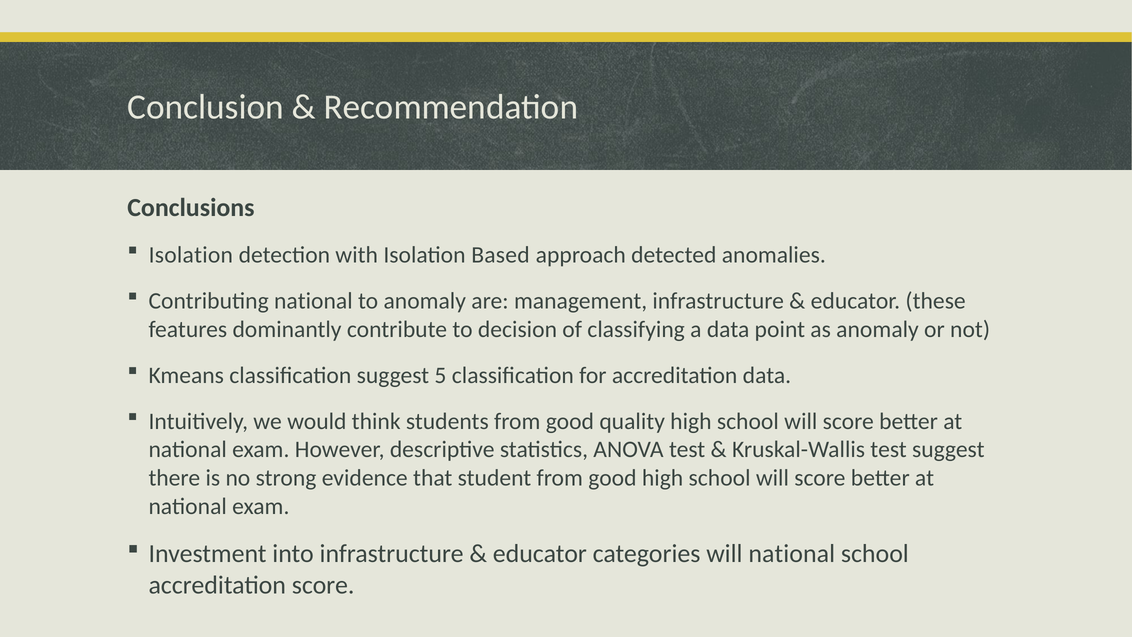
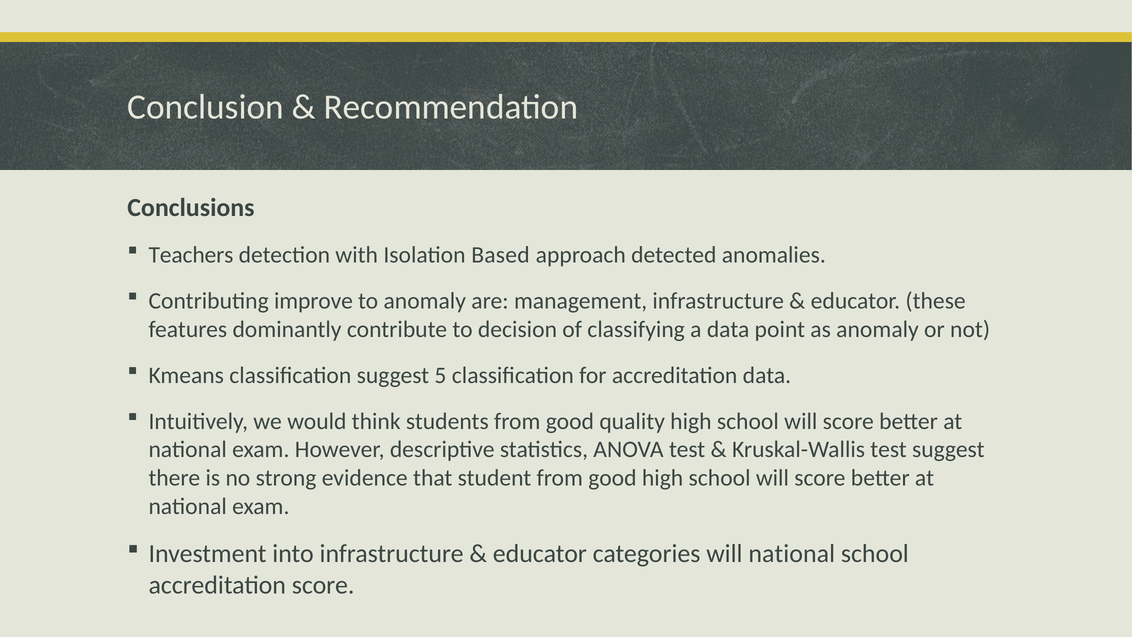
Isolation: Isolation -> Teachers (191, 255)
Contributing national: national -> improve (313, 301)
